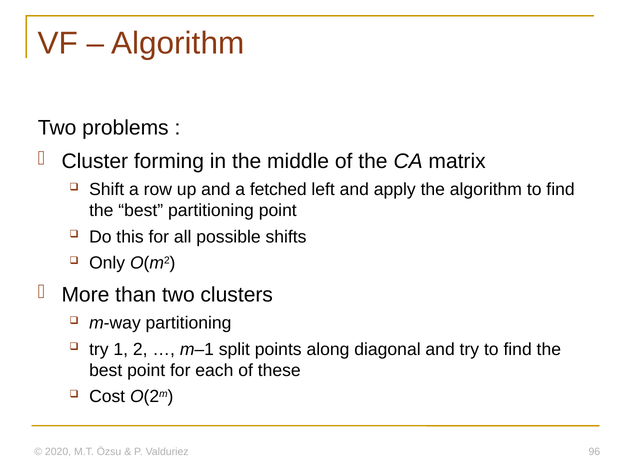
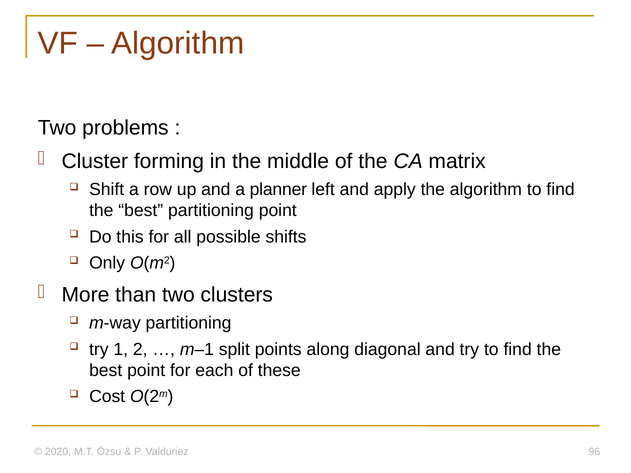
fetched: fetched -> planner (278, 189)
